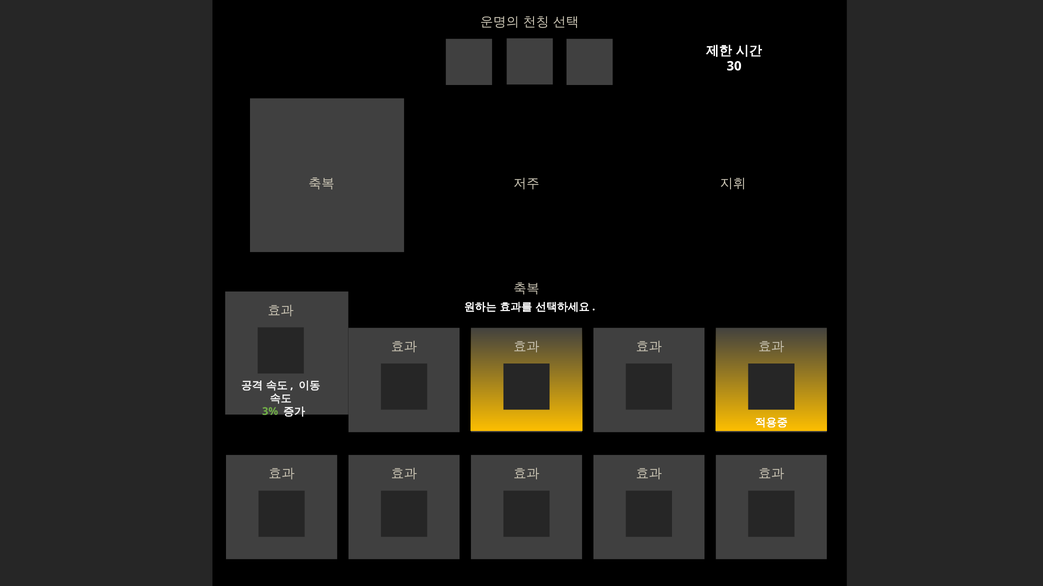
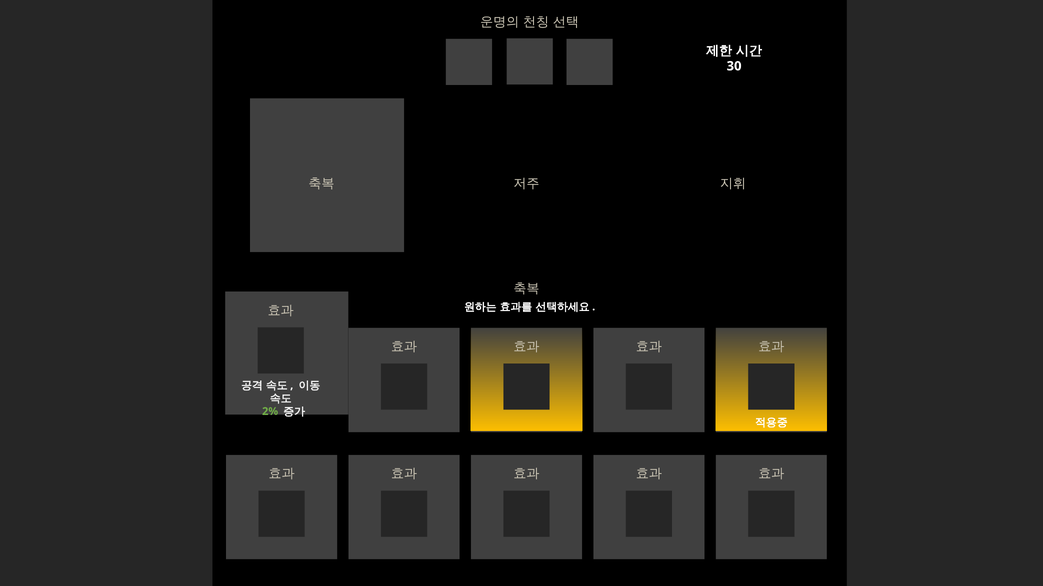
3%: 3% -> 2% (270, 412)
